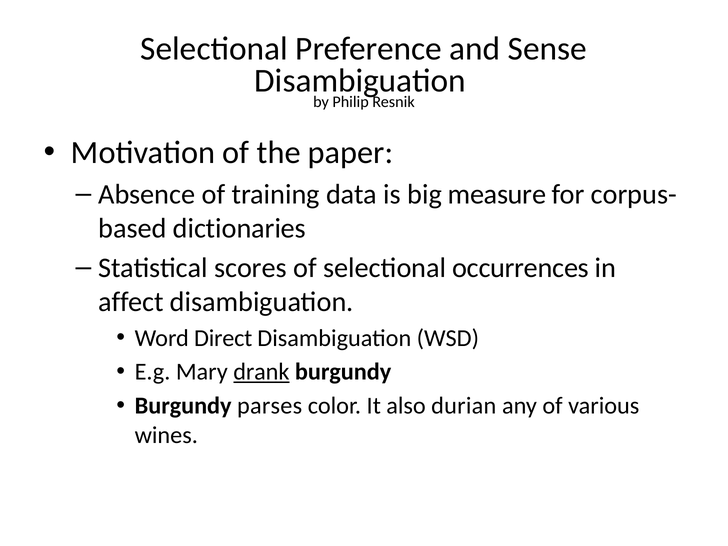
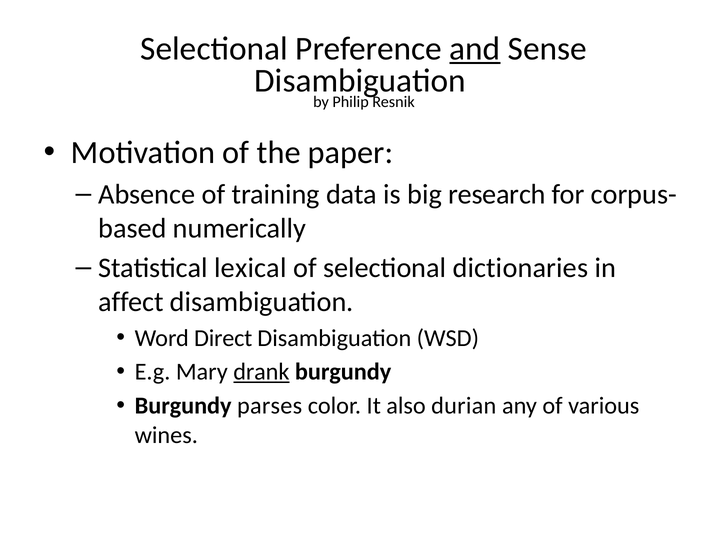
and underline: none -> present (475, 49)
measure: measure -> research (497, 194)
dictionaries: dictionaries -> numerically (239, 228)
scores: scores -> lexical (250, 268)
occurrences: occurrences -> dictionaries (520, 268)
